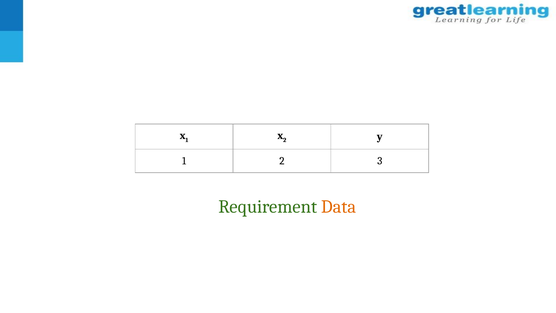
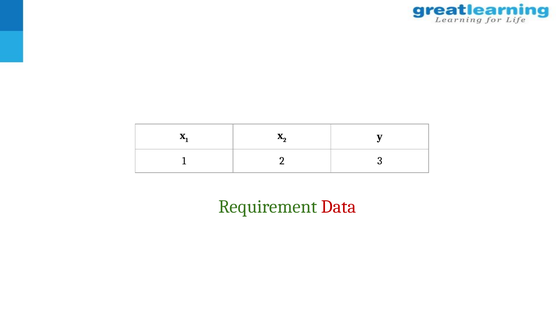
Data colour: orange -> red (339, 206)
